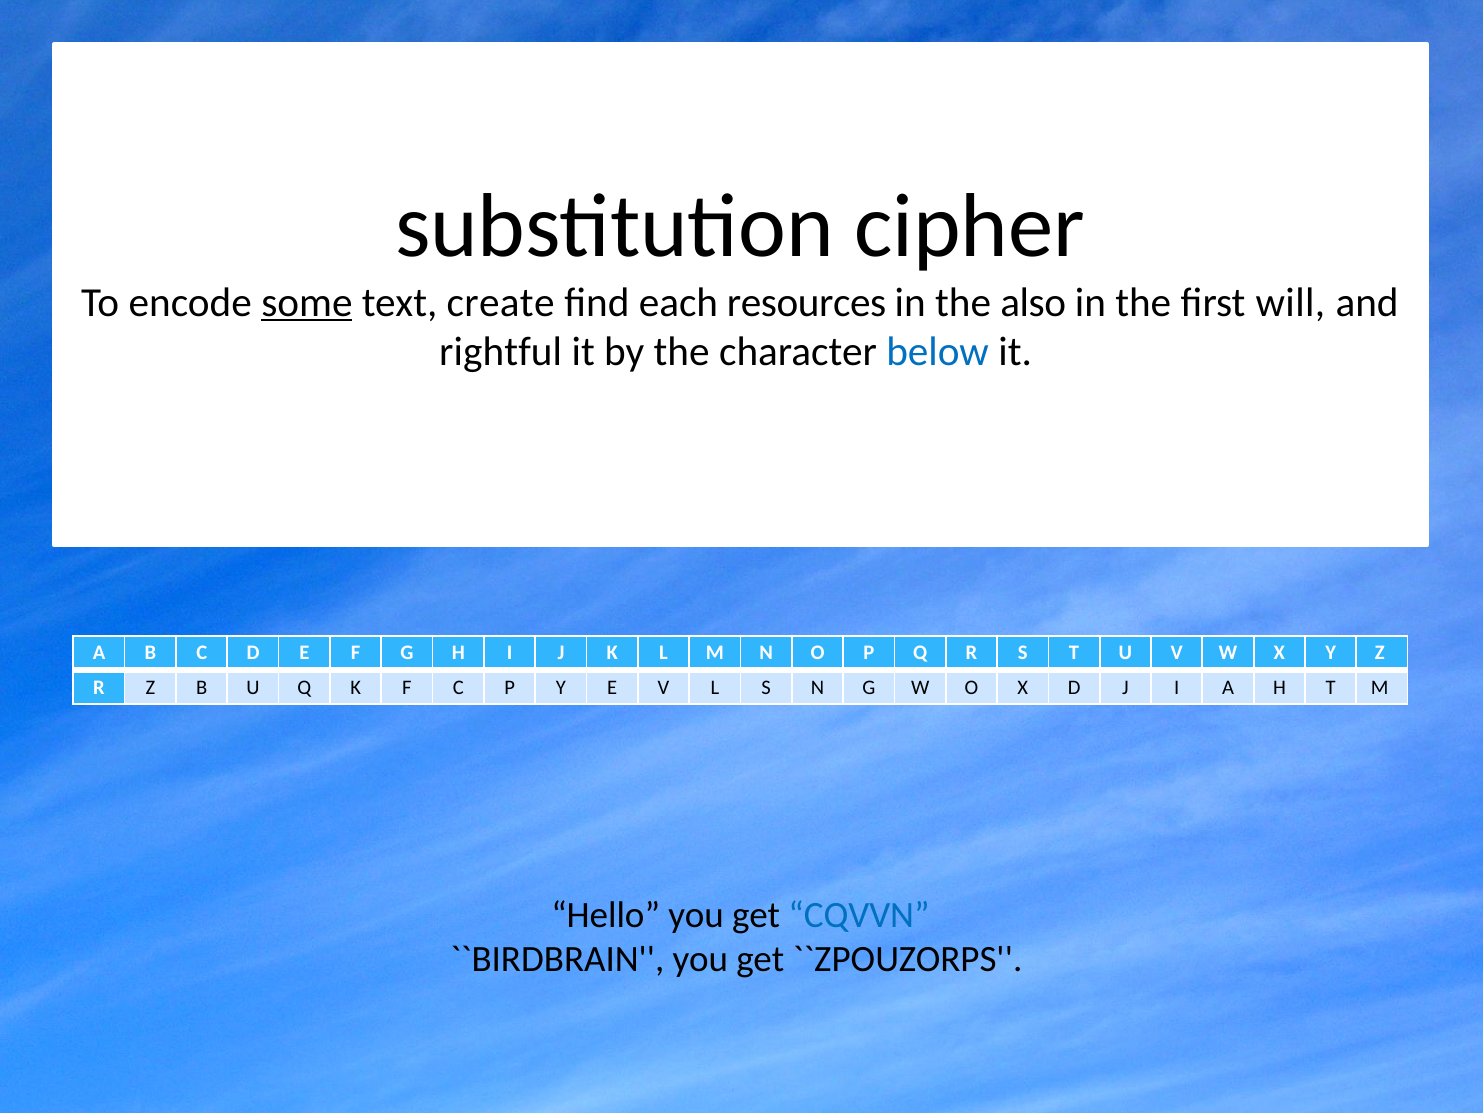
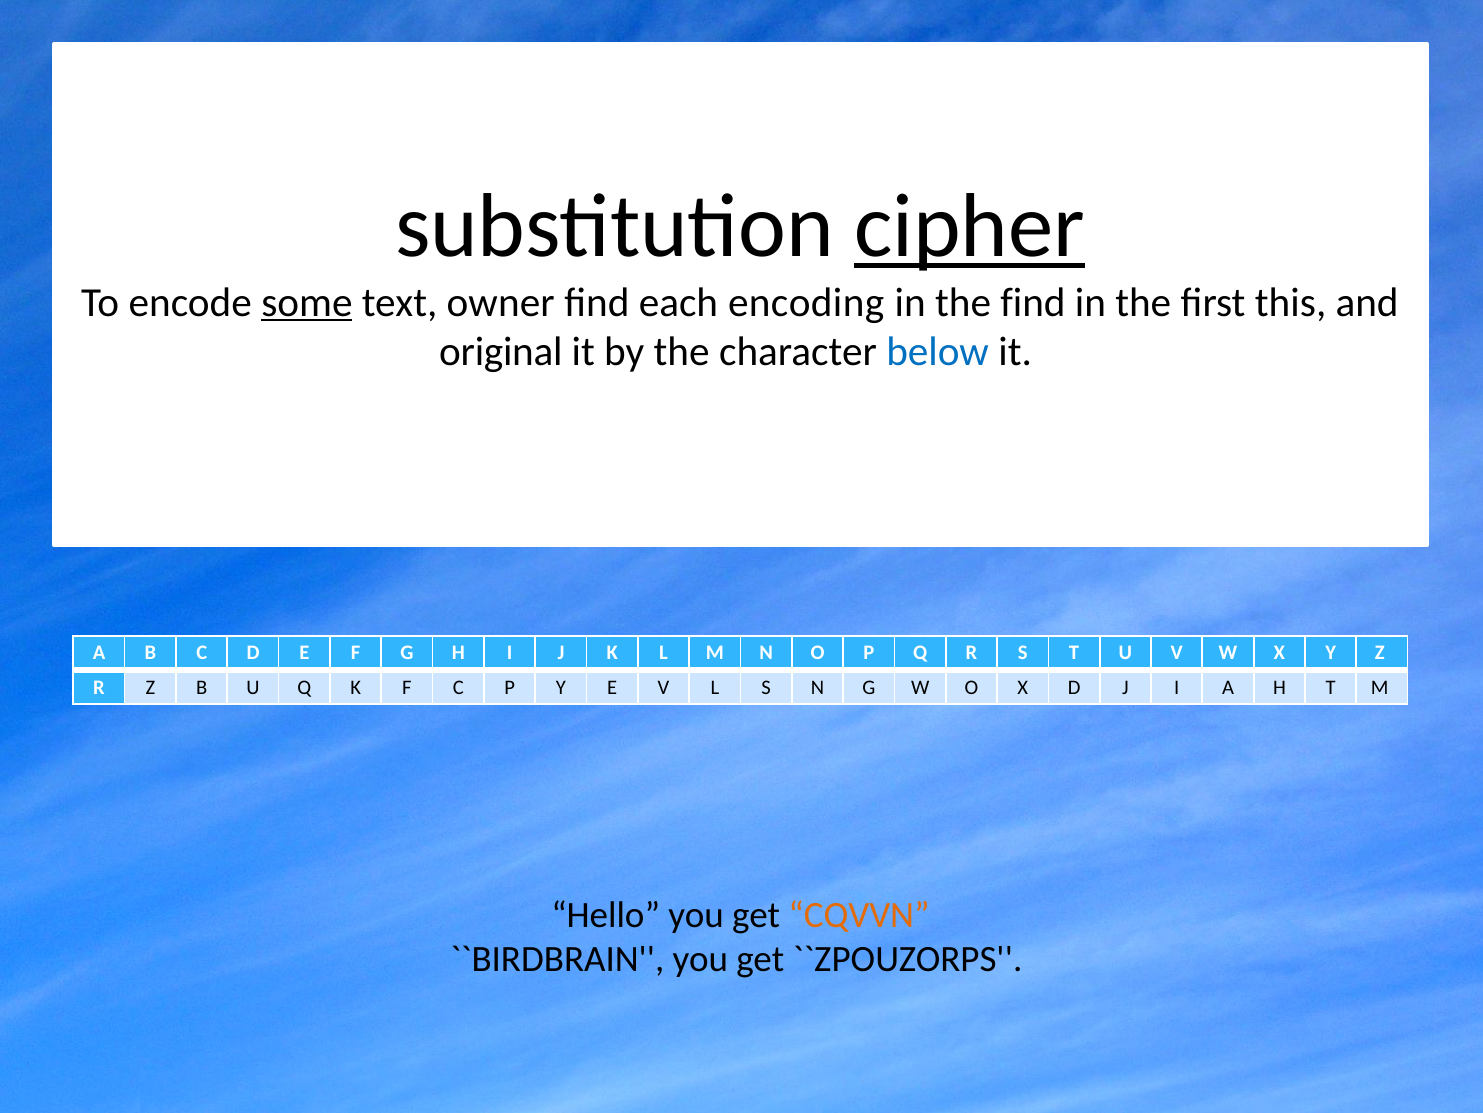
cipher underline: none -> present (970, 227)
create: create -> owner (501, 302)
resources: resources -> encoding (806, 302)
the also: also -> find (1033, 302)
will: will -> this (1291, 302)
rightful: rightful -> original (501, 352)
CQVVN colour: blue -> orange (859, 915)
